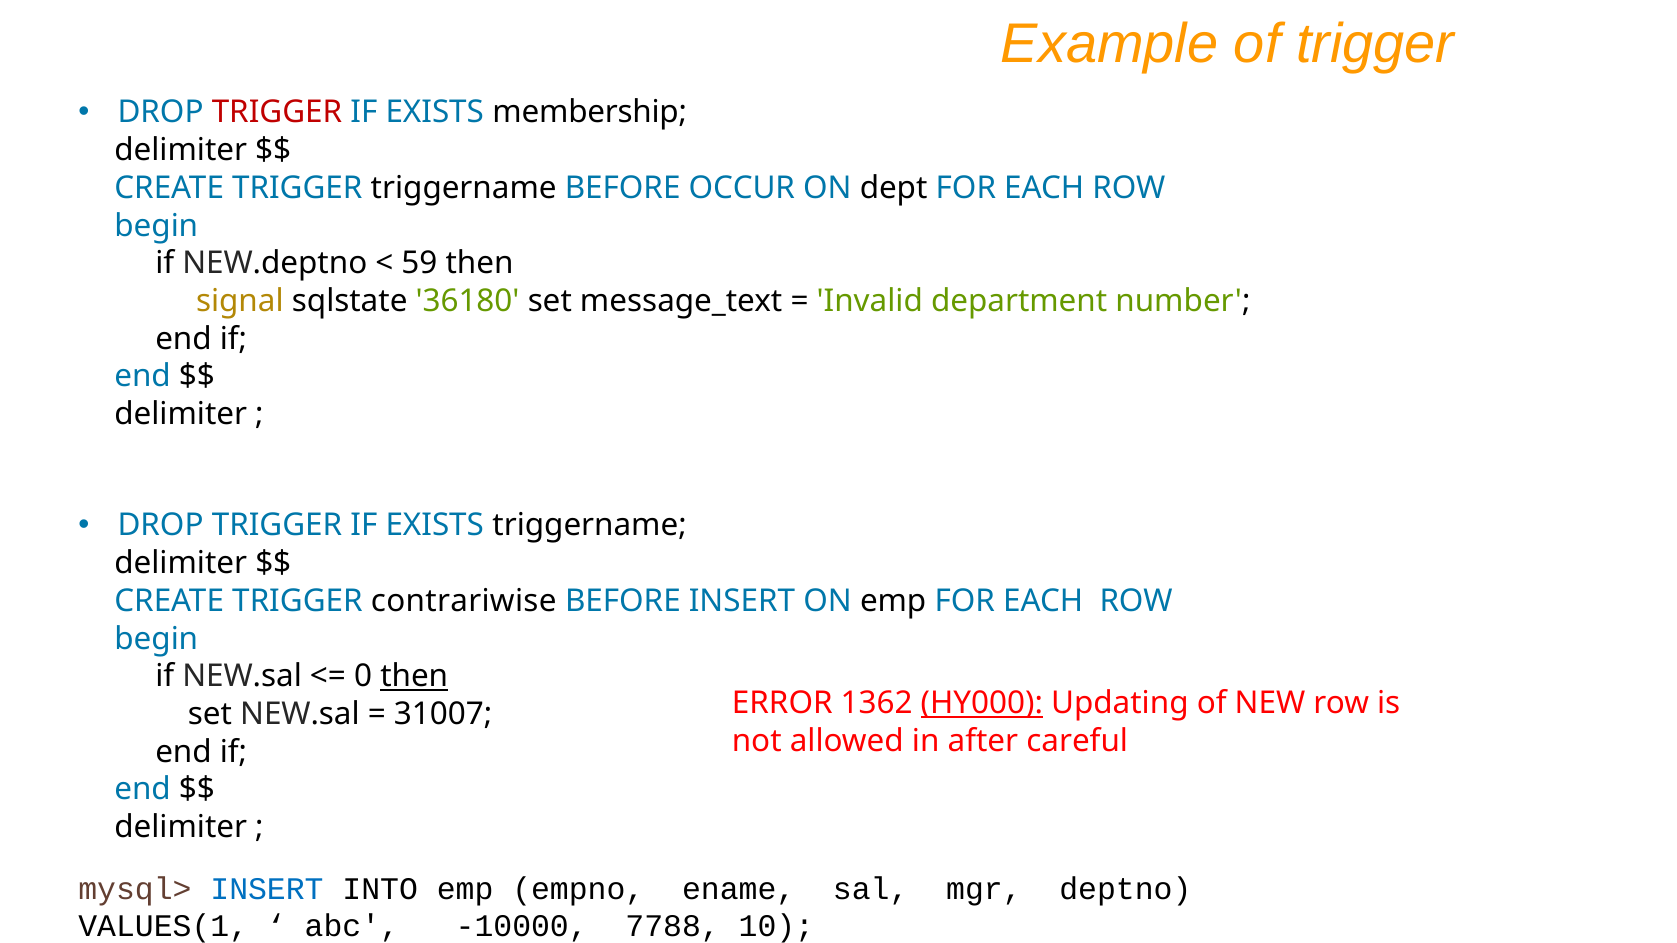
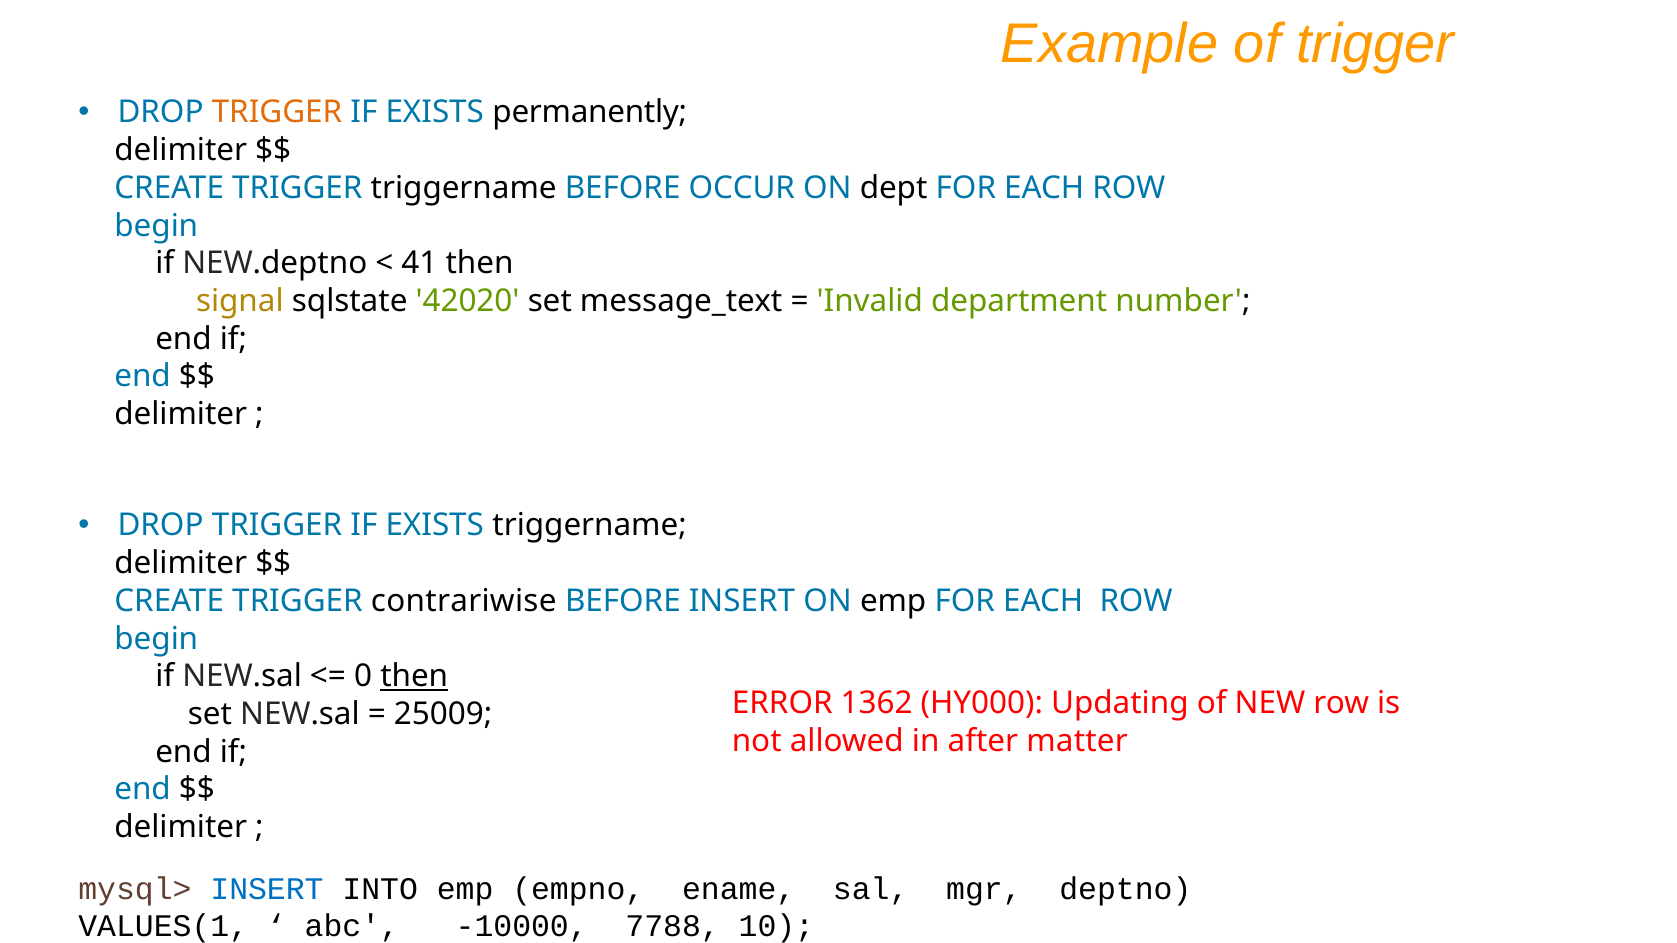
TRIGGER colour: red -> orange (277, 113)
membership: membership -> permanently (590, 113)
59: 59 -> 41 (419, 264)
36180: 36180 -> 42020 (468, 301)
HY000 underline: present -> none (982, 703)
31007: 31007 -> 25009 (443, 714)
careful: careful -> matter (1077, 741)
